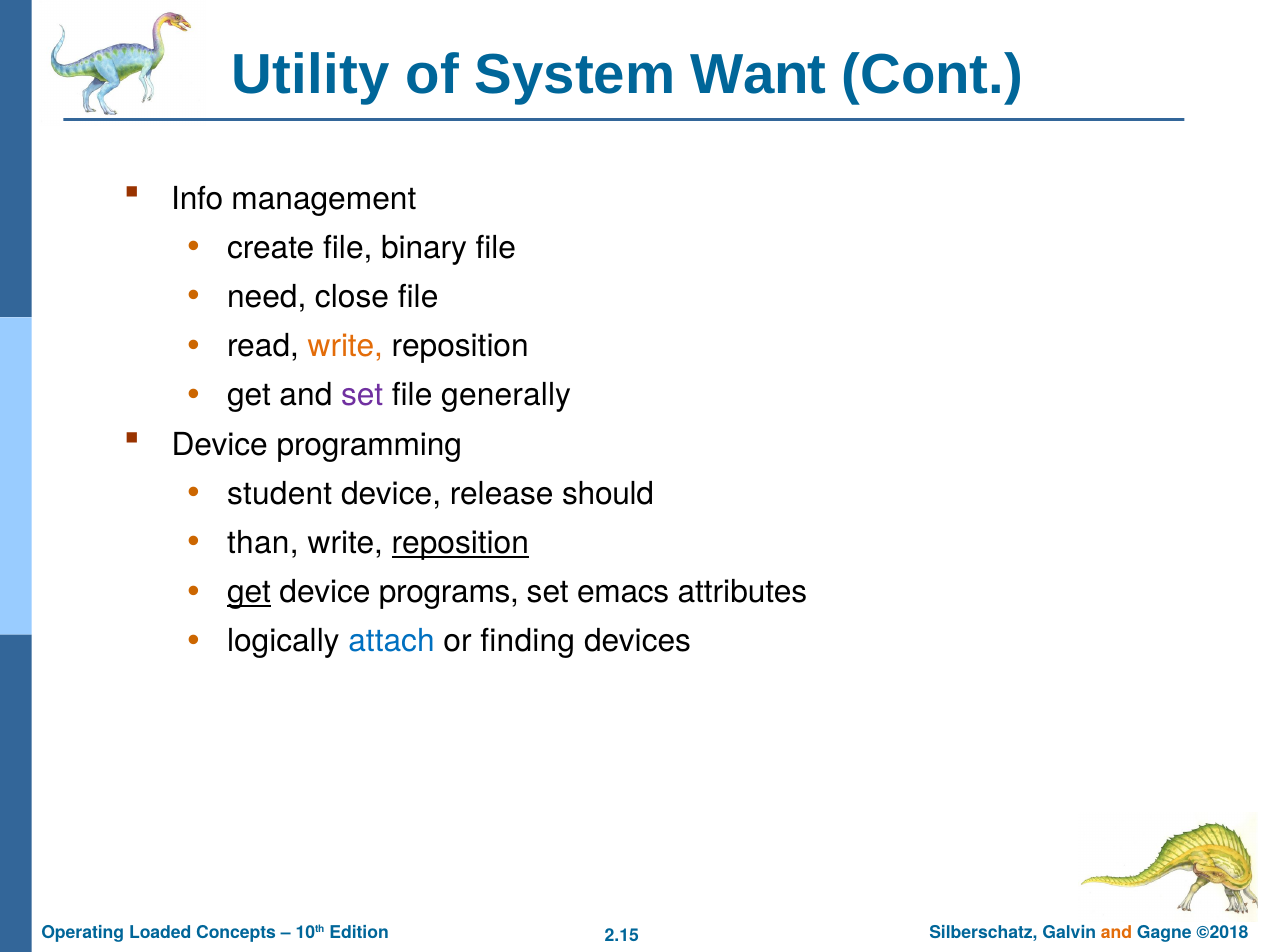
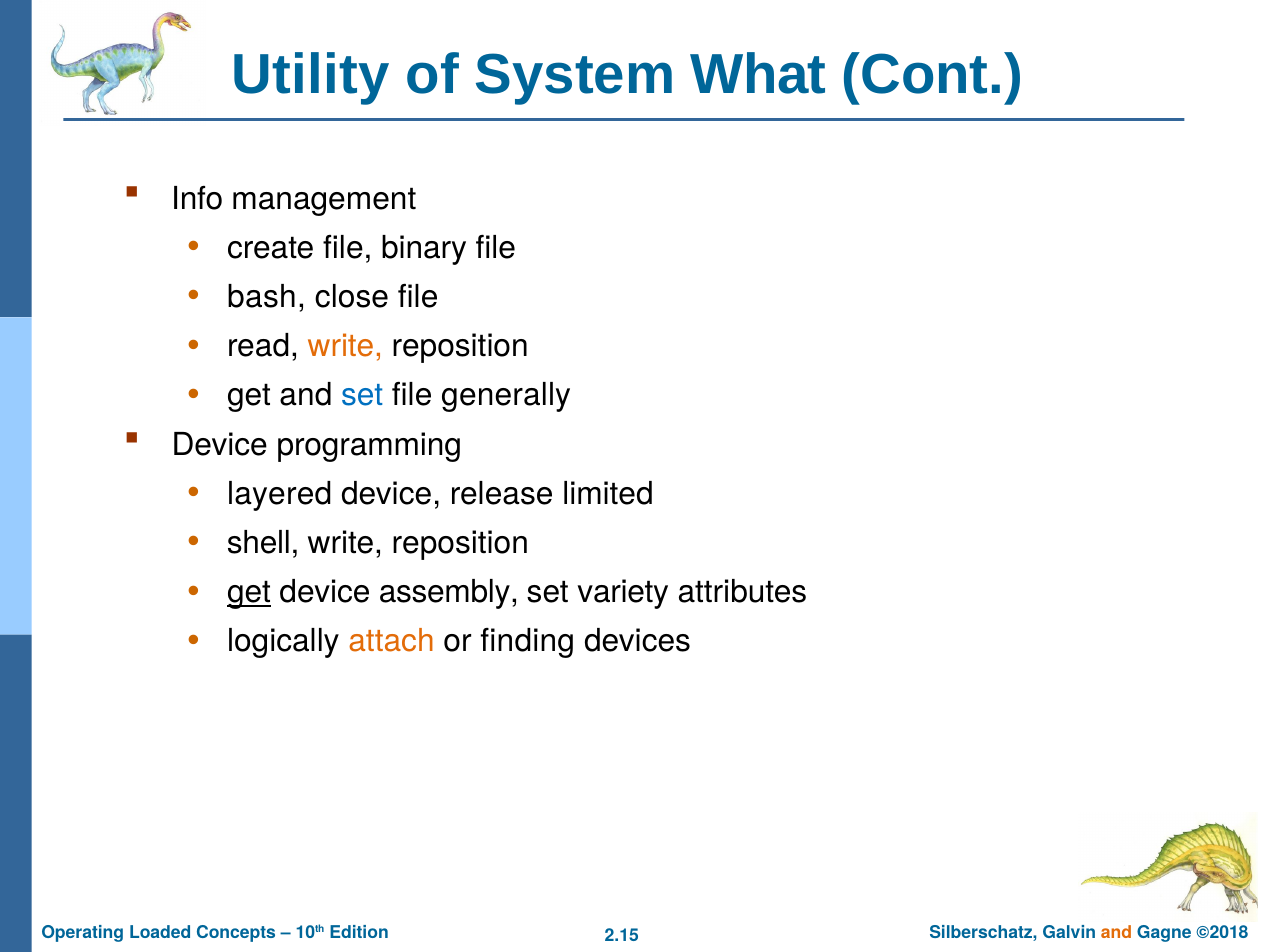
Want: Want -> What (759, 75)
need: need -> bash (267, 297)
set colour: purple -> blue (362, 395)
student: student -> layered (280, 494)
should: should -> limited (608, 494)
than: than -> shell (263, 543)
reposition underline: present -> none (460, 543)
programs: programs -> assembly (449, 592)
emacs: emacs -> variety (623, 592)
attach colour: blue -> orange (392, 641)
